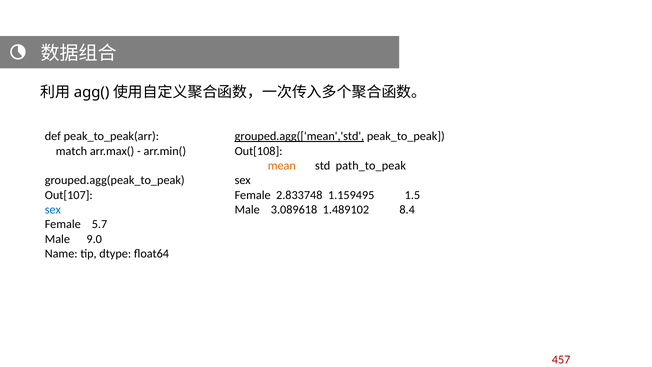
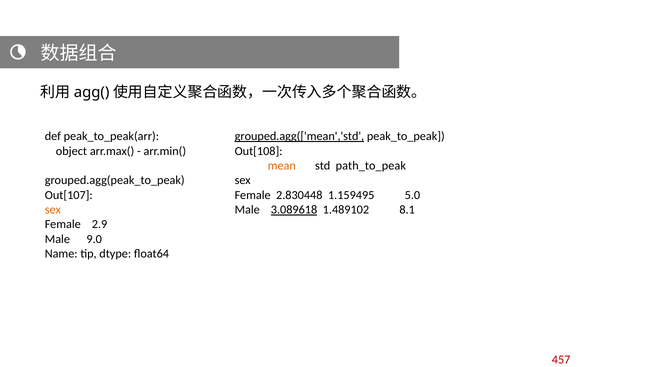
match: match -> object (71, 151)
2.833748: 2.833748 -> 2.830448 (299, 195)
1.5: 1.5 -> 5.0 (412, 195)
sex colour: blue -> orange (53, 210)
3.089618 underline: none -> present (294, 210)
8.4: 8.4 -> 8.1 (407, 210)
5.7: 5.7 -> 2.9 (99, 224)
